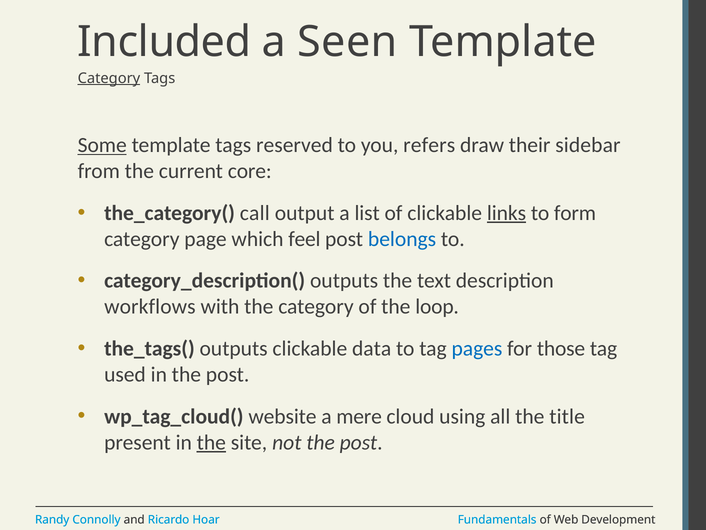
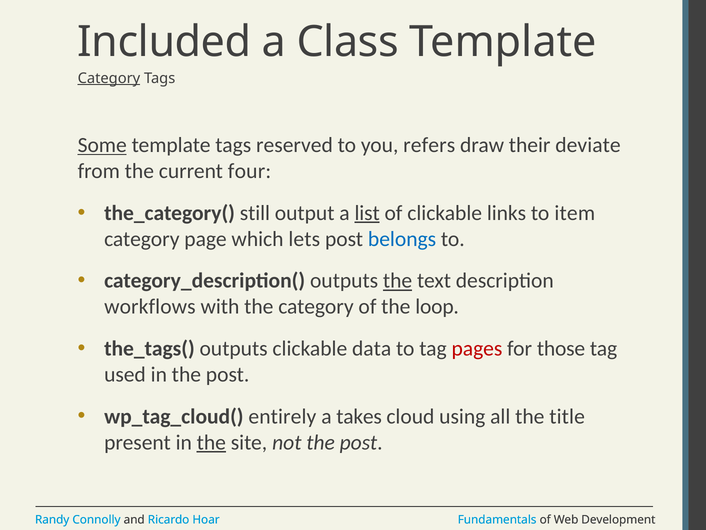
Seen: Seen -> Class (348, 42)
sidebar: sidebar -> deviate (588, 145)
core: core -> four (250, 171)
call: call -> still (255, 213)
list underline: none -> present (367, 213)
links underline: present -> none (507, 213)
form: form -> item (575, 213)
feel: feel -> lets (304, 239)
the underline: none -> present (398, 281)
pages colour: blue -> red (477, 348)
website: website -> entirely (282, 416)
mere: mere -> takes (359, 416)
